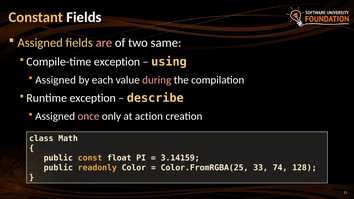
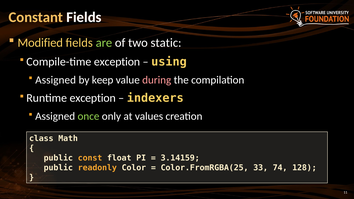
Assigned: Assigned -> Modified (40, 43)
are colour: pink -> light green (104, 43)
same: same -> static (166, 43)
each: each -> keep (103, 80)
describe: describe -> indexers (155, 98)
once colour: pink -> light green (88, 116)
action: action -> values (149, 116)
